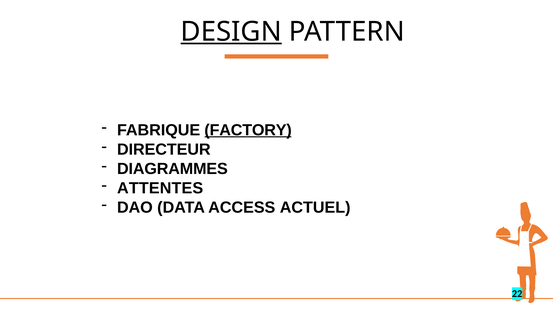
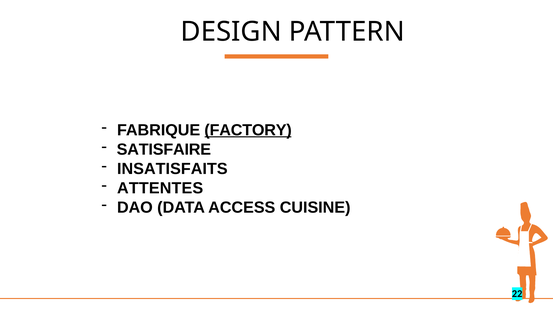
DESIGN underline: present -> none (231, 32)
DIRECTEUR: DIRECTEUR -> SATISFAIRE (164, 149)
DIAGRAMMES: DIAGRAMMES -> INSATISFAITS (172, 169)
ACTUEL: ACTUEL -> CUISINE (315, 208)
